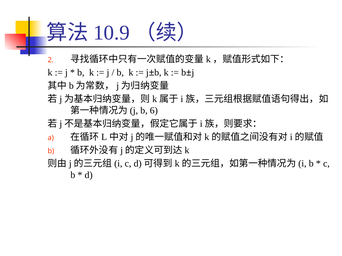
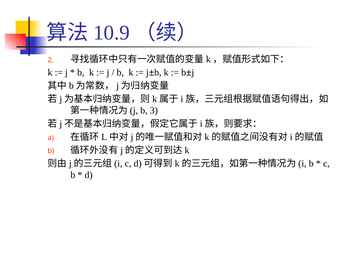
6: 6 -> 3 (154, 111)
